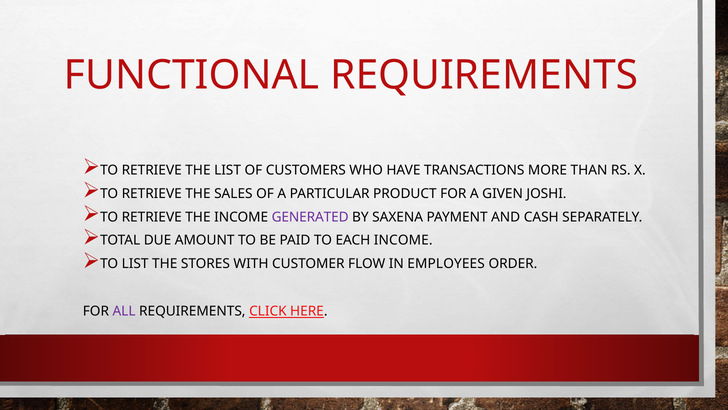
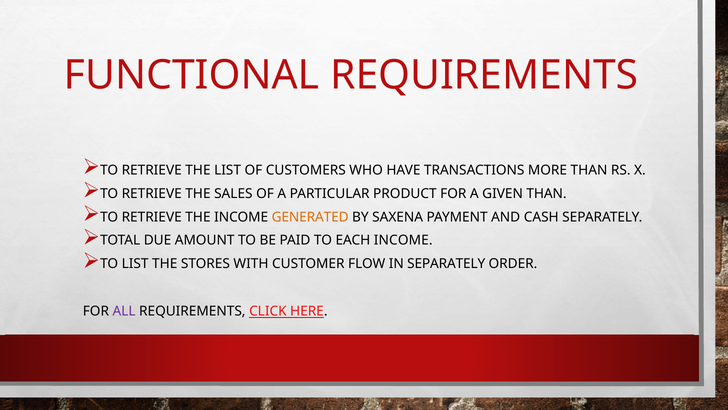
GIVEN JOSHI: JOSHI -> THAN (546, 193)
GENERATED colour: purple -> orange (310, 217)
IN EMPLOYEES: EMPLOYEES -> SEPARATELY (446, 264)
